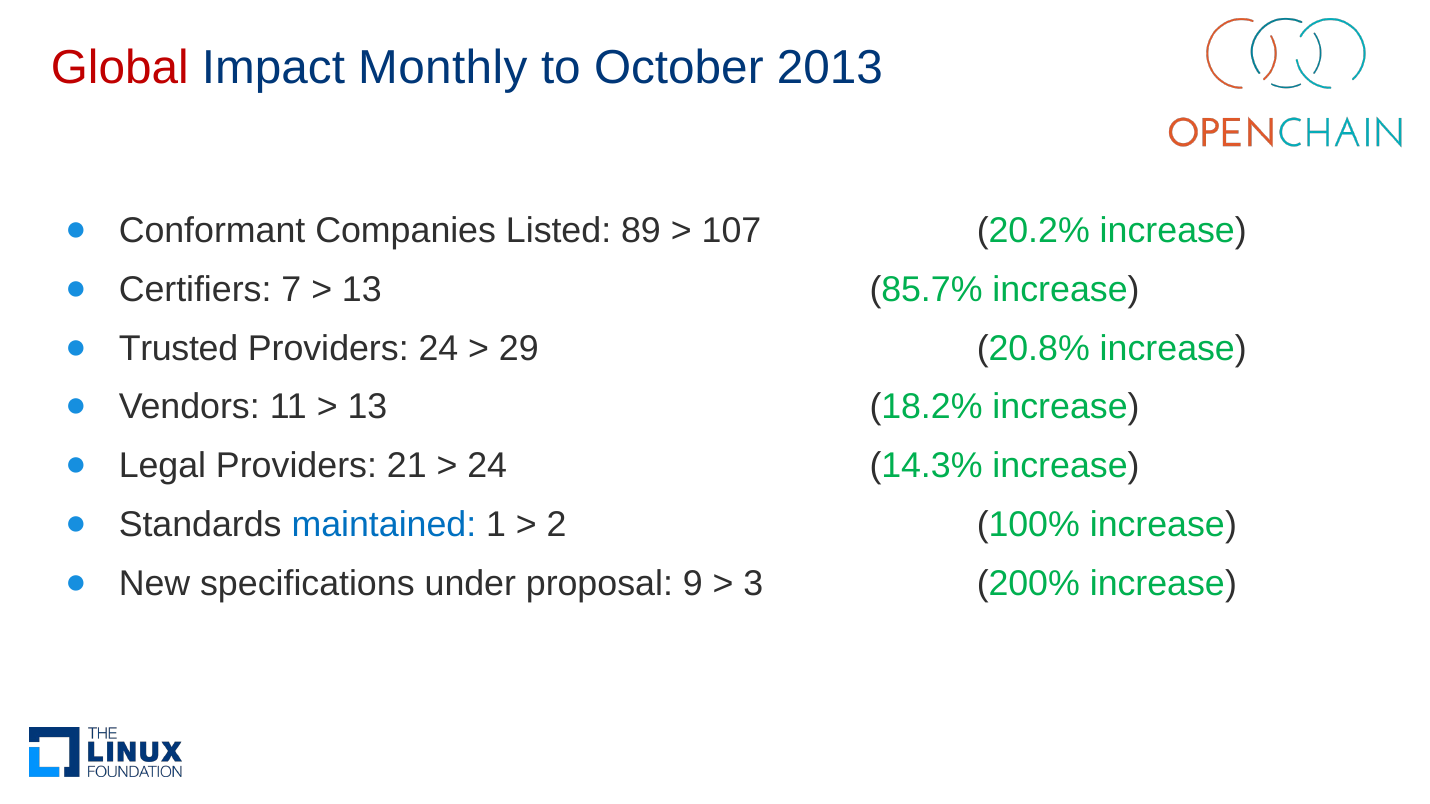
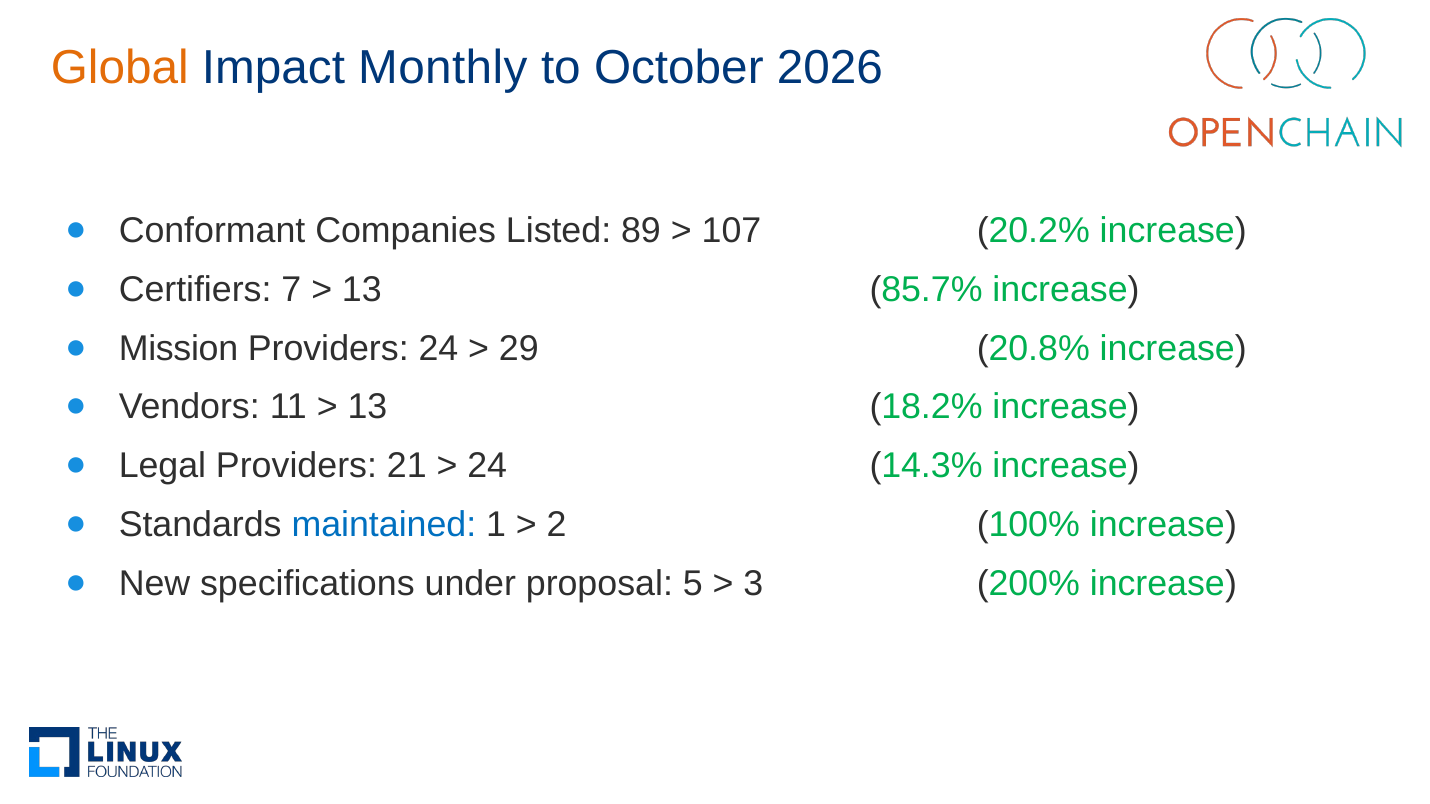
Global colour: red -> orange (120, 68)
2013: 2013 -> 2026 (830, 68)
Trusted: Trusted -> Mission (178, 348)
9: 9 -> 5 (693, 584)
